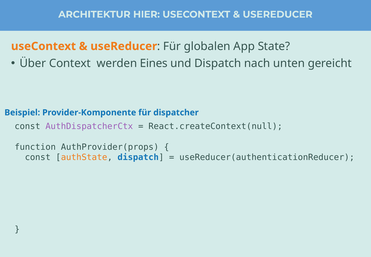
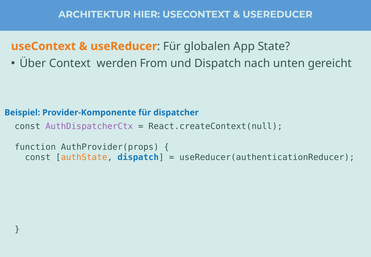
Eines: Eines -> From (154, 63)
